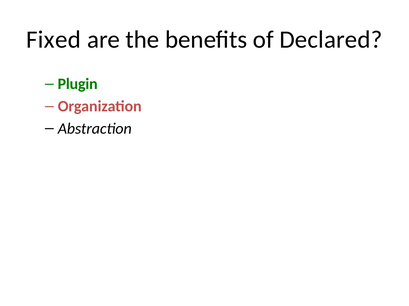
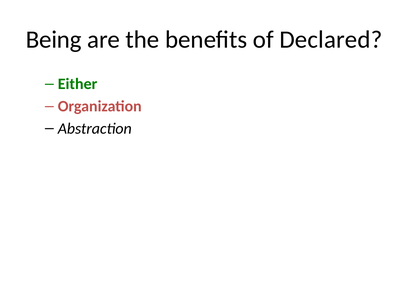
Fixed: Fixed -> Being (54, 40)
Plugin: Plugin -> Either (78, 84)
